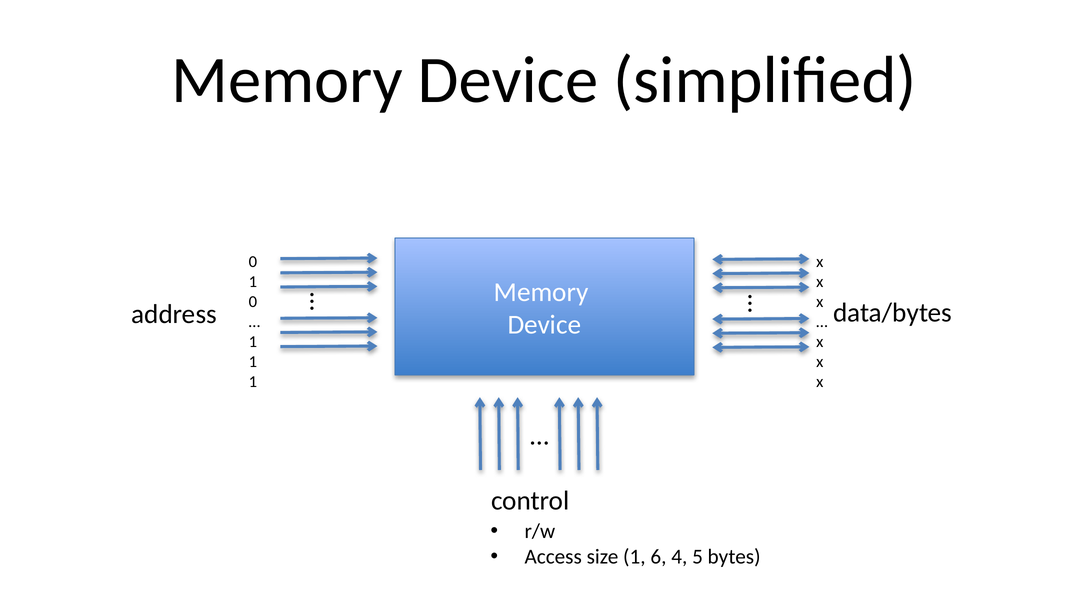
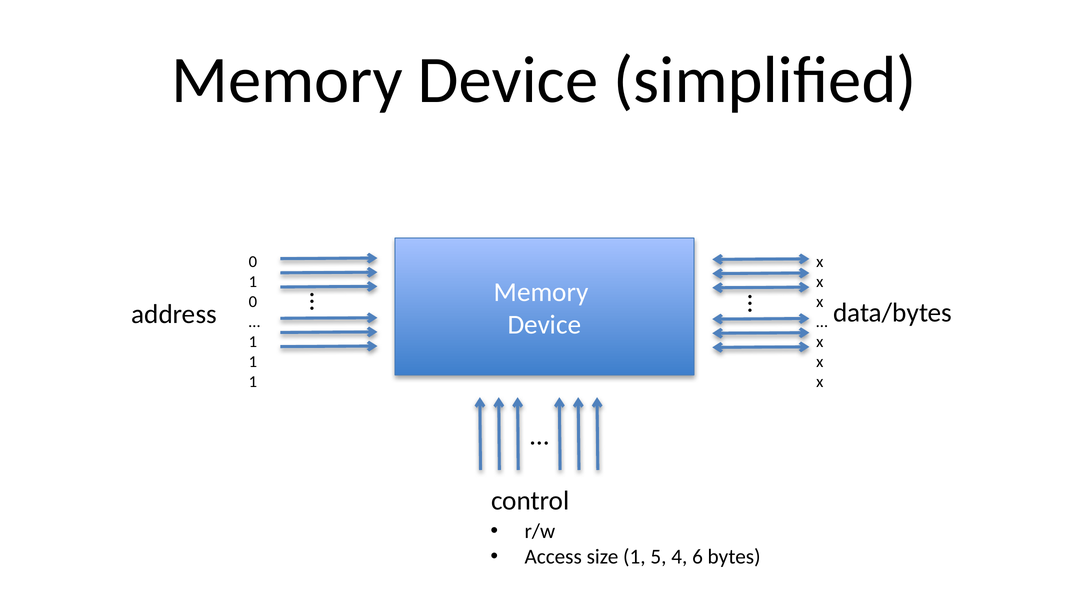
6: 6 -> 5 (658, 556)
5: 5 -> 6 (698, 556)
